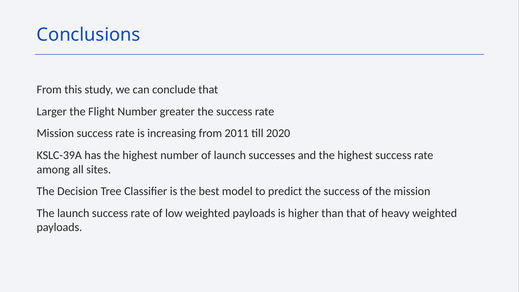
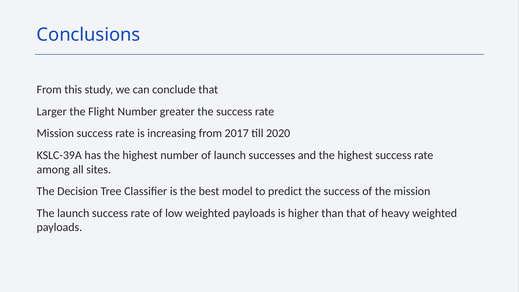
2011: 2011 -> 2017 (237, 133)
